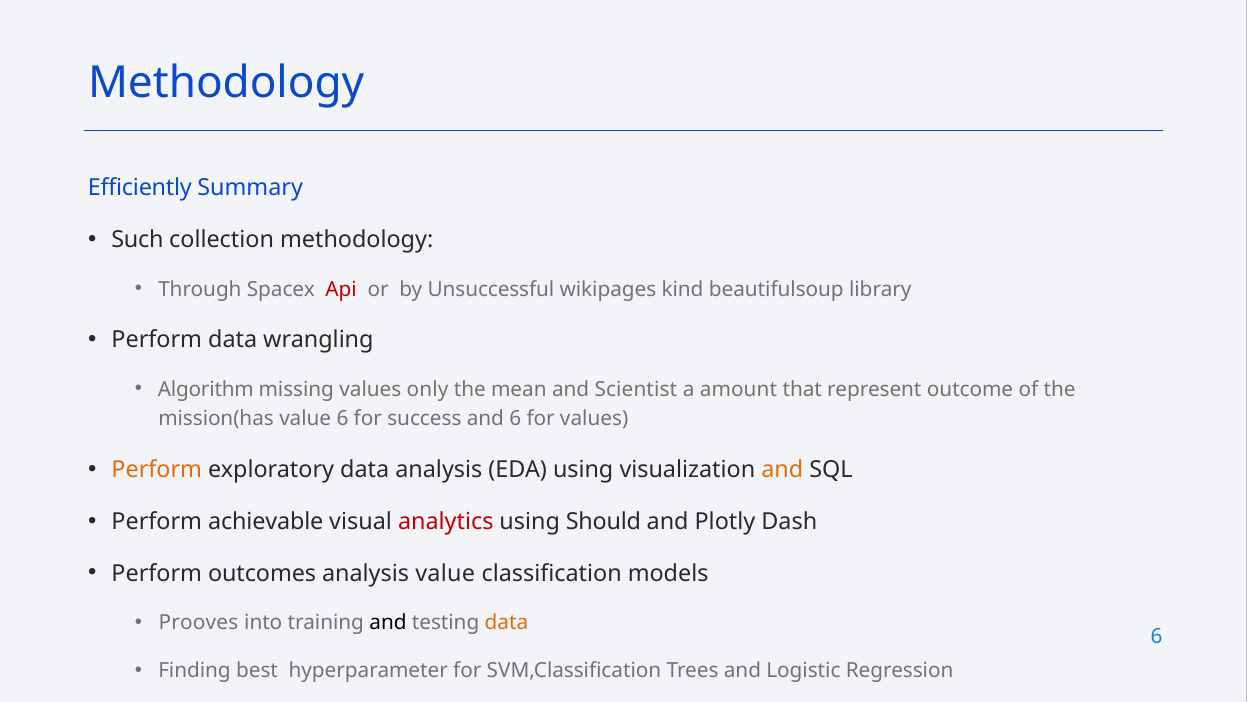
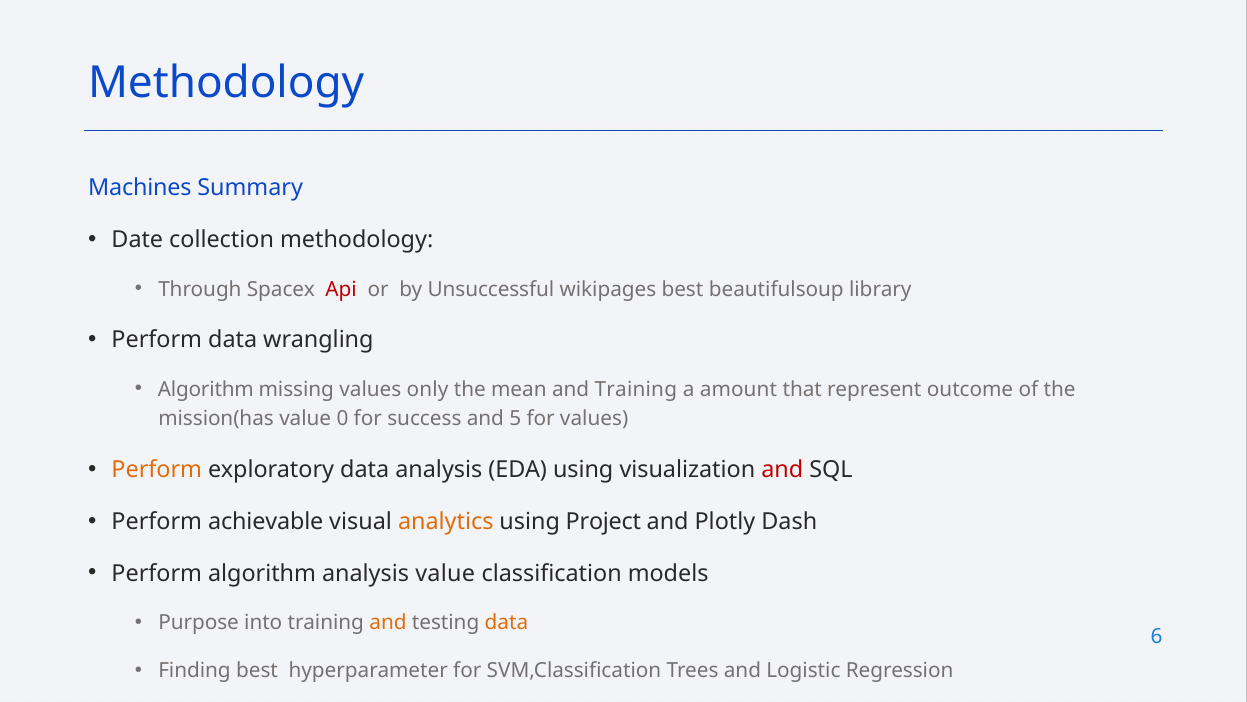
Efficiently: Efficiently -> Machines (140, 188)
Such: Such -> Date (137, 239)
wikipages kind: kind -> best (682, 289)
and Scientist: Scientist -> Training (636, 389)
value 6: 6 -> 0 (342, 419)
and 6: 6 -> 5 (515, 419)
and colour: orange -> red (782, 469)
analytics colour: red -> orange (446, 521)
Should: Should -> Project (603, 521)
Perform outcomes: outcomes -> algorithm (262, 573)
Prooves: Prooves -> Purpose (199, 622)
and colour: black -> orange (388, 622)
